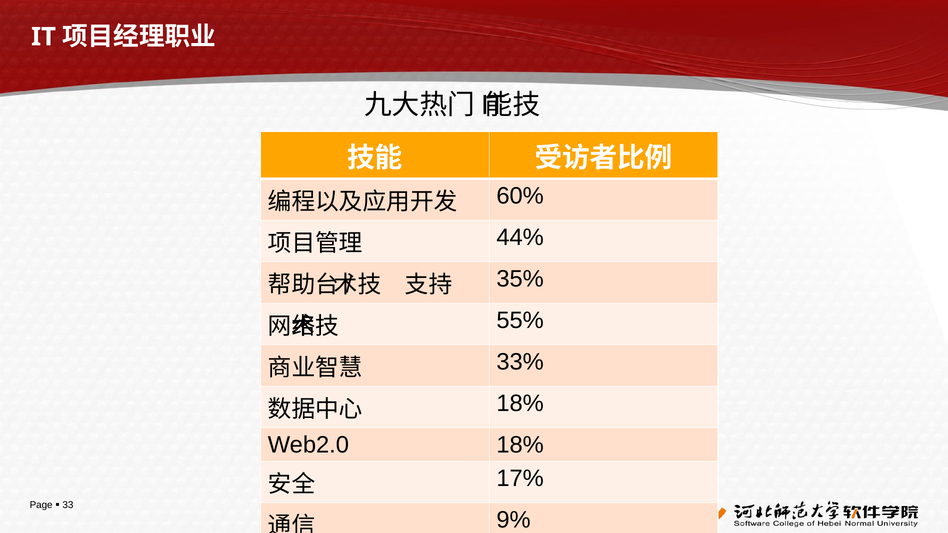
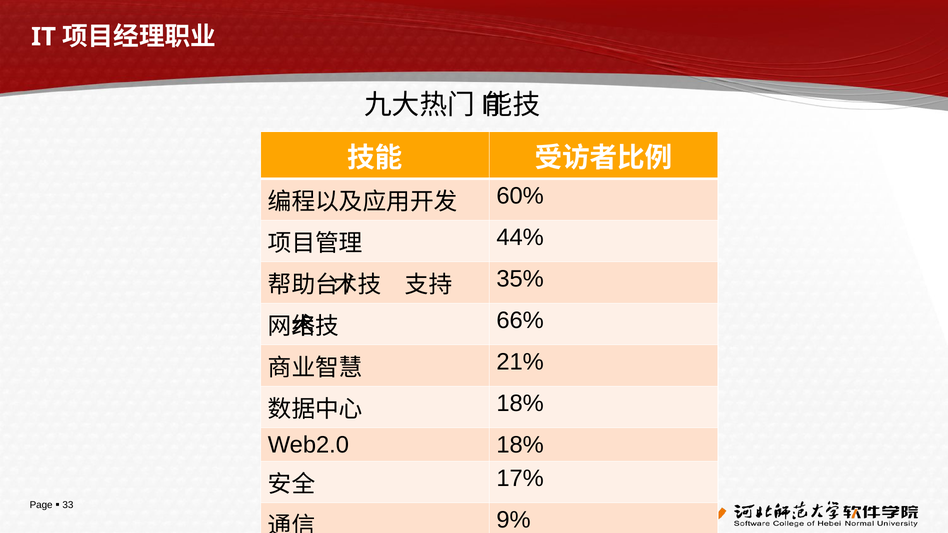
55%: 55% -> 66% (520, 321)
33%: 33% -> 21% (520, 362)
